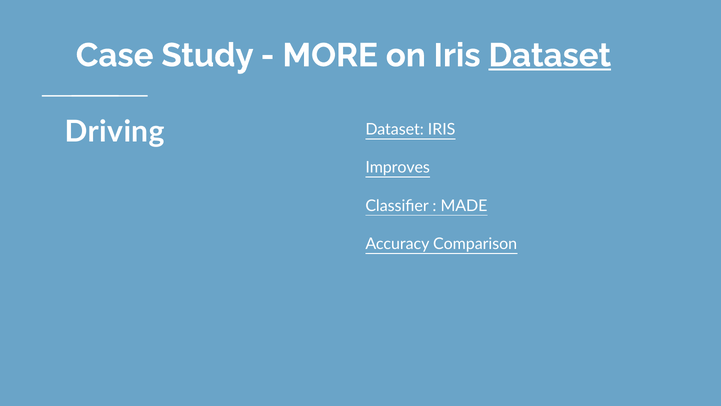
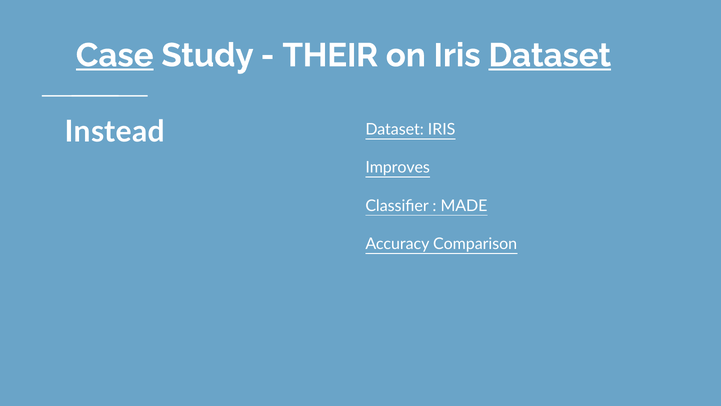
Case underline: none -> present (115, 55)
MORE: MORE -> THEIR (330, 55)
Driving: Driving -> Instead (115, 132)
